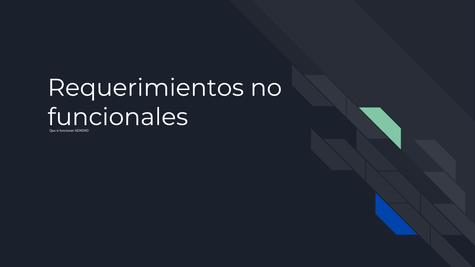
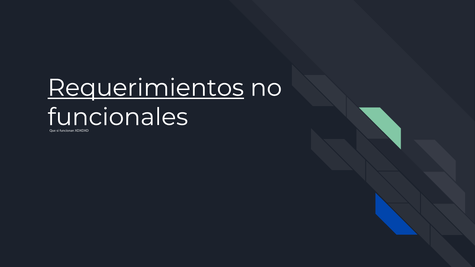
Requerimientos underline: none -> present (146, 88)
